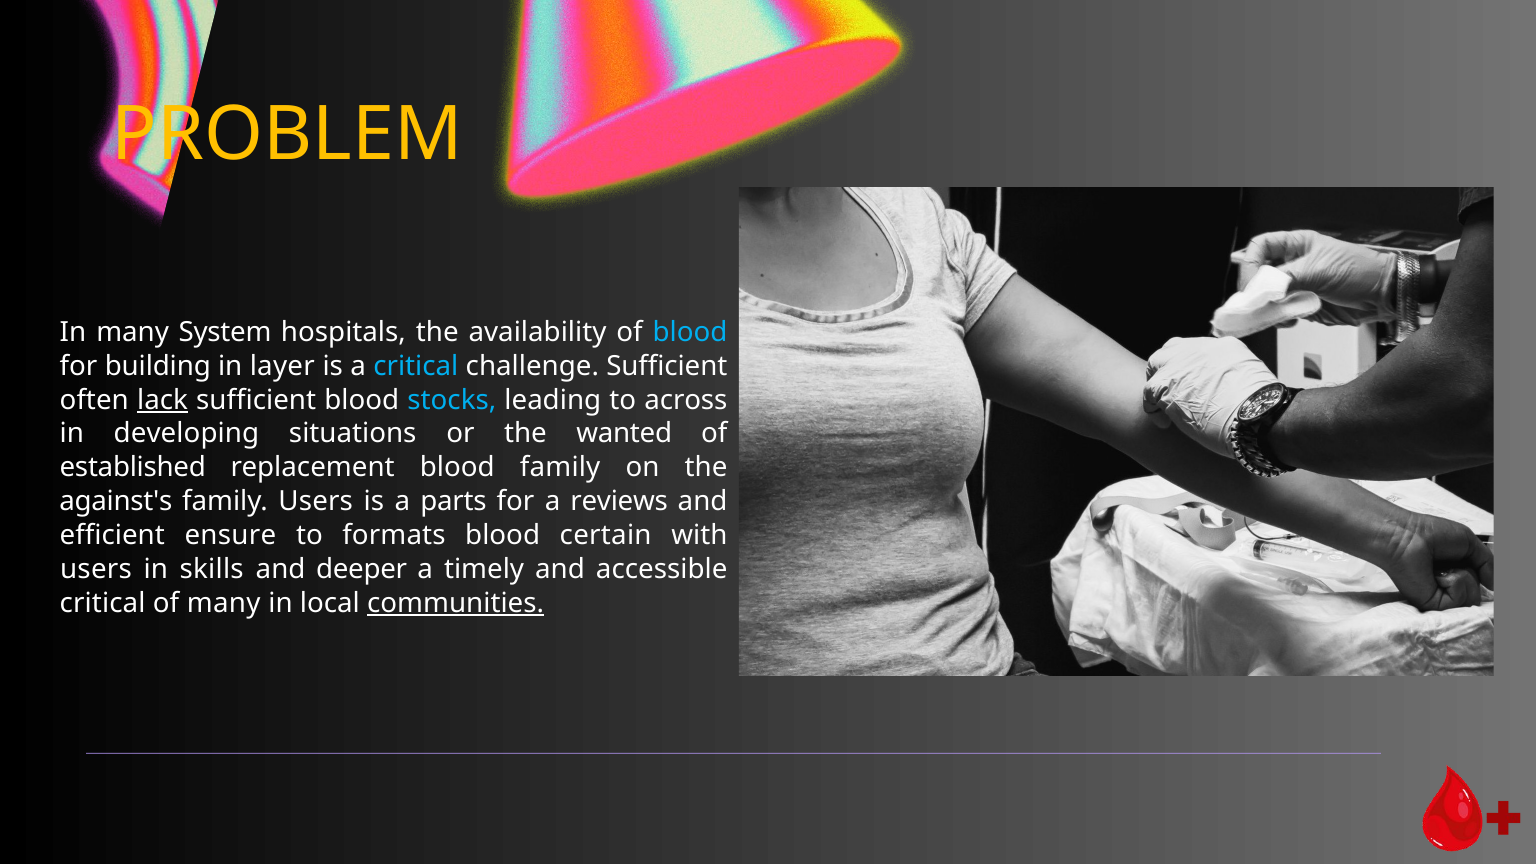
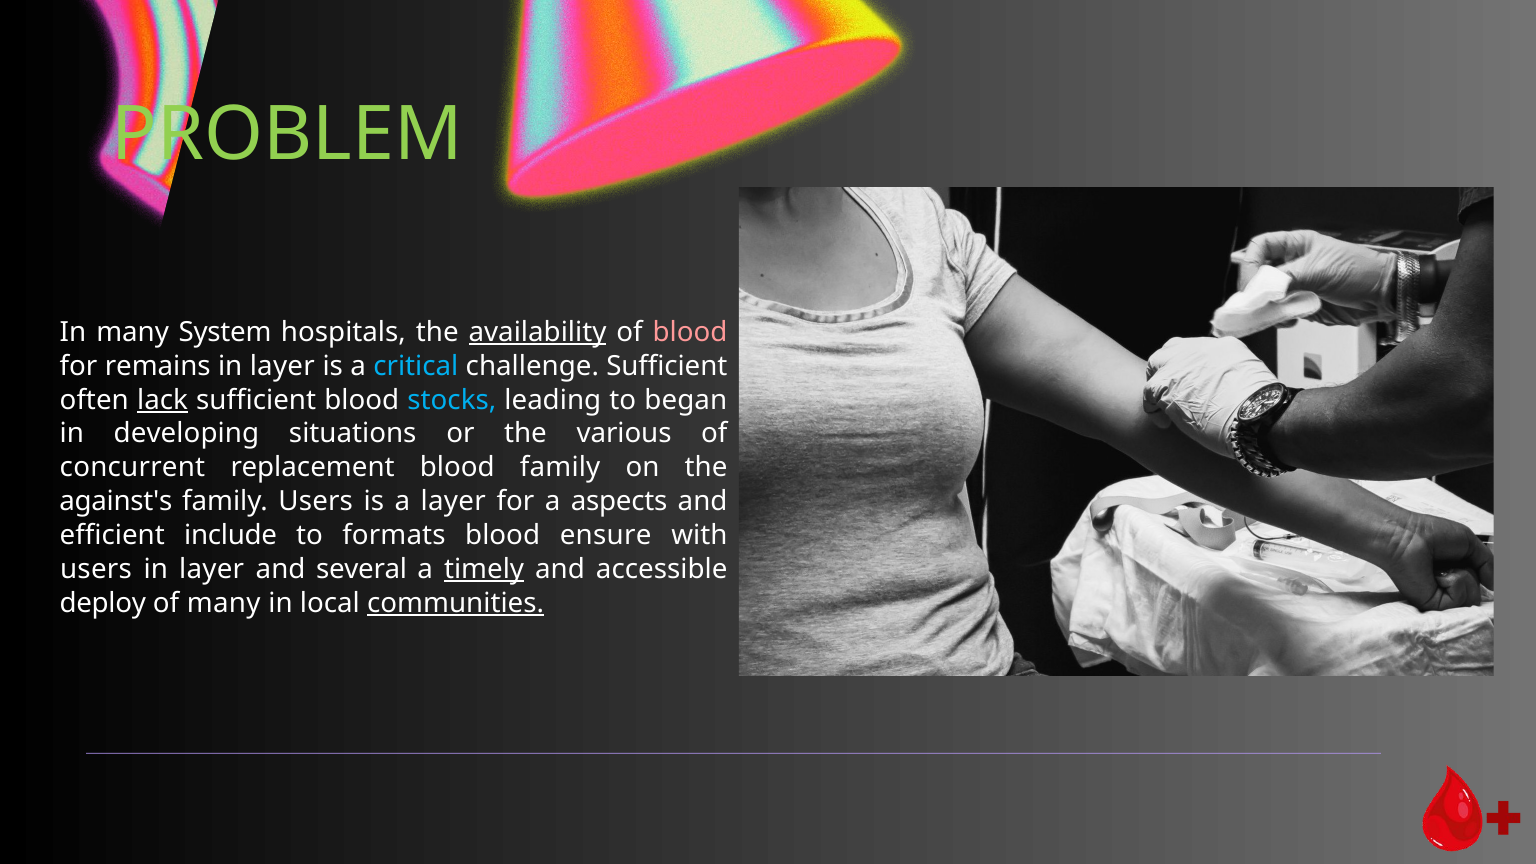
PROBLEM colour: yellow -> light green (287, 134)
availability underline: none -> present (538, 332)
blood colour: light blue -> pink (690, 332)
building: building -> remains (158, 366)
across: across -> began (686, 400)
wanted: wanted -> various (624, 434)
established: established -> concurrent (132, 468)
a parts: parts -> layer (453, 502)
reviews: reviews -> aspects (619, 502)
ensure: ensure -> include (231, 535)
certain: certain -> ensure (606, 535)
skills: skills -> layer (212, 569)
deeper: deeper -> several (362, 569)
timely underline: none -> present (484, 569)
critical: critical -> deploy (103, 603)
